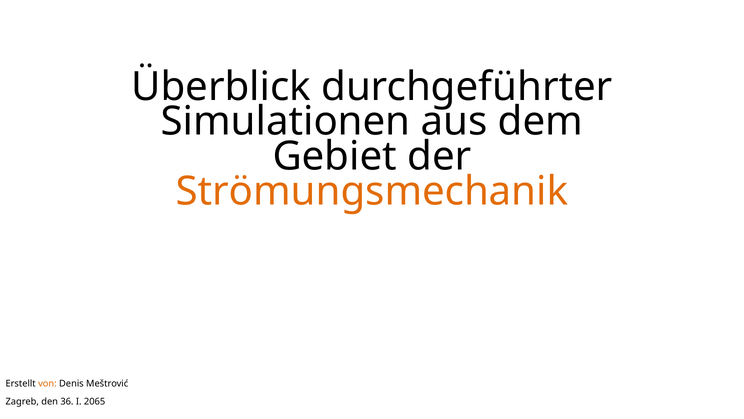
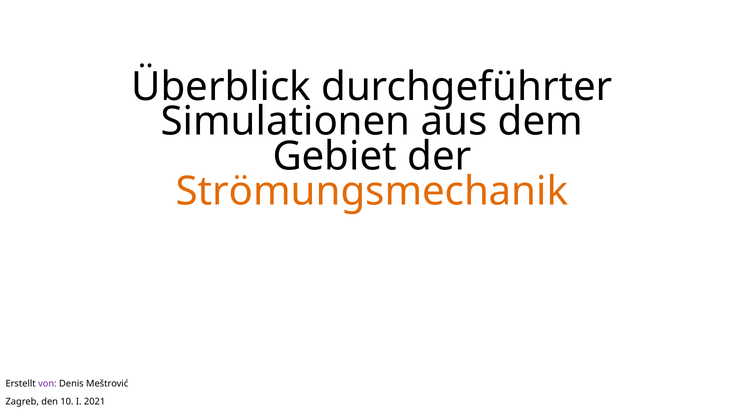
von colour: orange -> purple (47, 383)
36: 36 -> 10 (67, 401)
2065: 2065 -> 2021 (95, 401)
